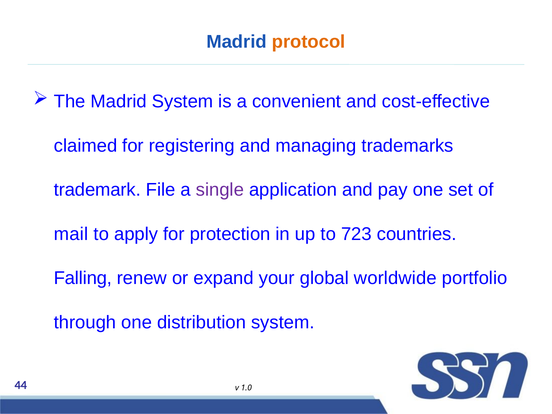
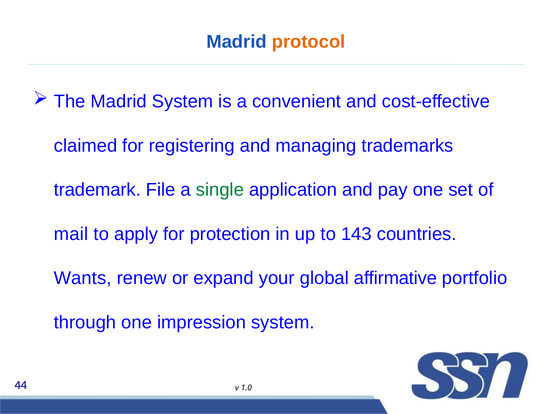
single colour: purple -> green (220, 190)
723: 723 -> 143 (356, 234)
Falling: Falling -> Wants (83, 278)
worldwide: worldwide -> affirmative (396, 278)
distribution: distribution -> impression (202, 322)
